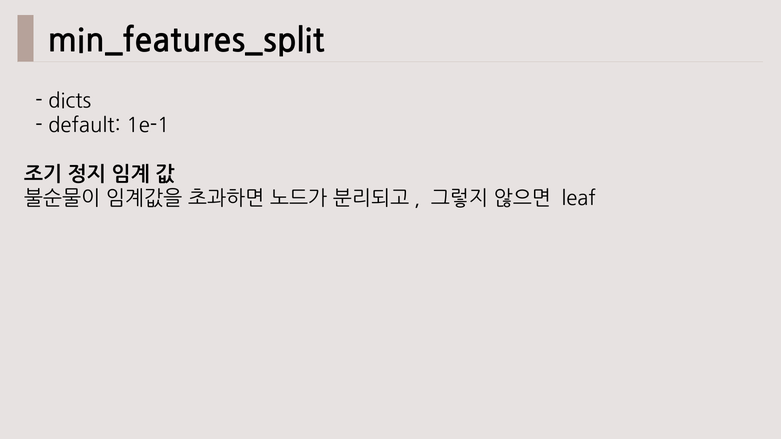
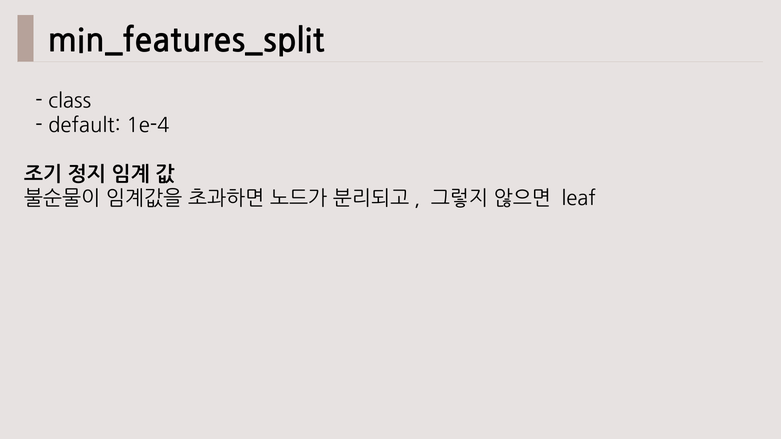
dicts: dicts -> class (70, 101)
1e-1: 1e-1 -> 1e-4 (148, 126)
